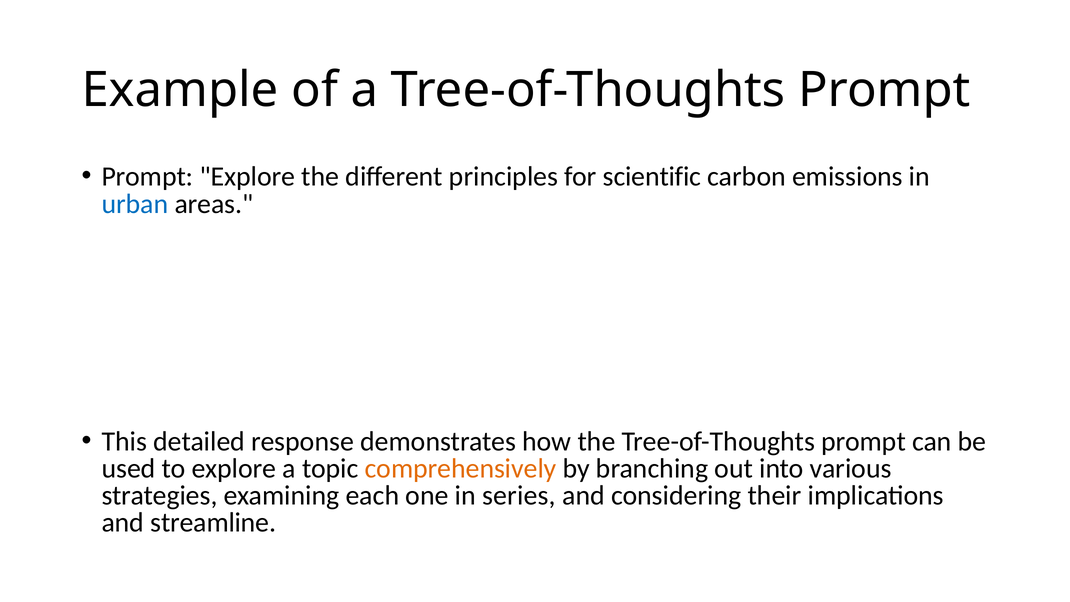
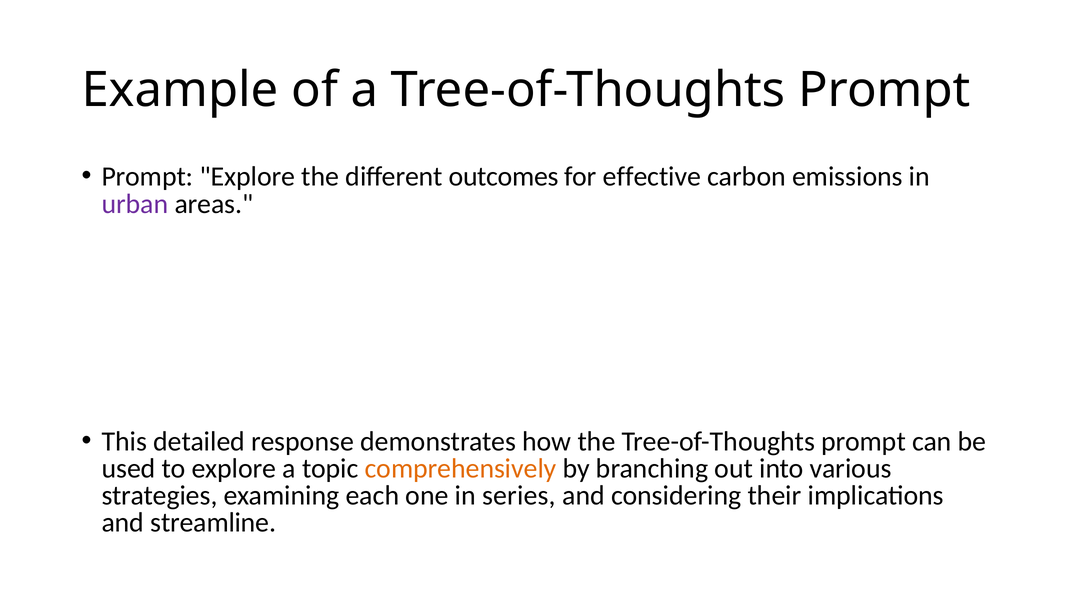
principles: principles -> outcomes (504, 177)
scientific: scientific -> effective (652, 177)
urban colour: blue -> purple (135, 204)
